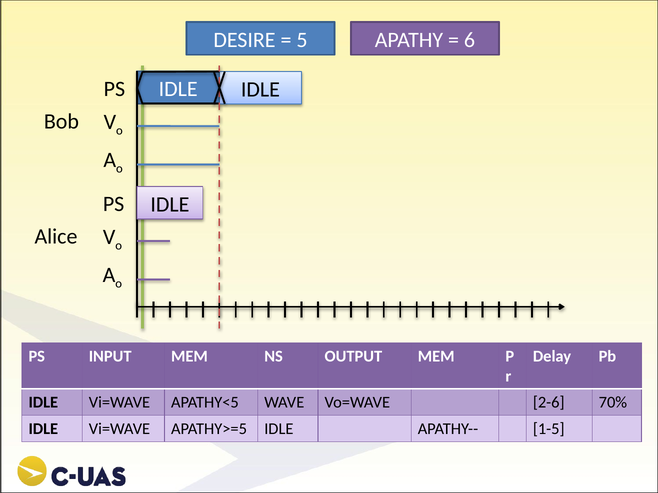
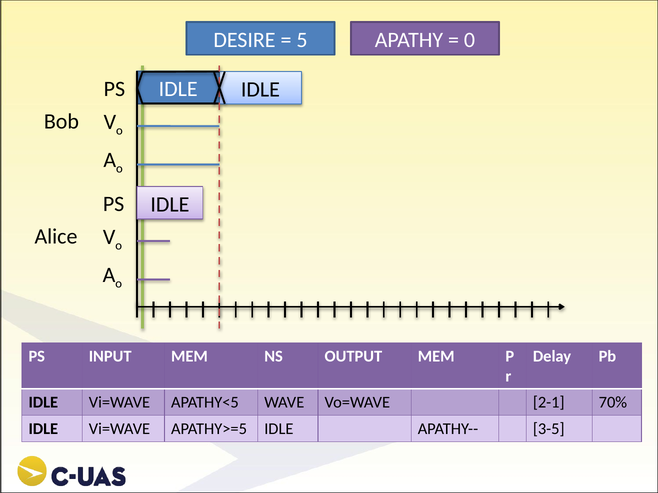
6: 6 -> 0 (469, 40)
2-6: 2-6 -> 2-1 (549, 403)
1-5: 1-5 -> 3-5 (549, 429)
